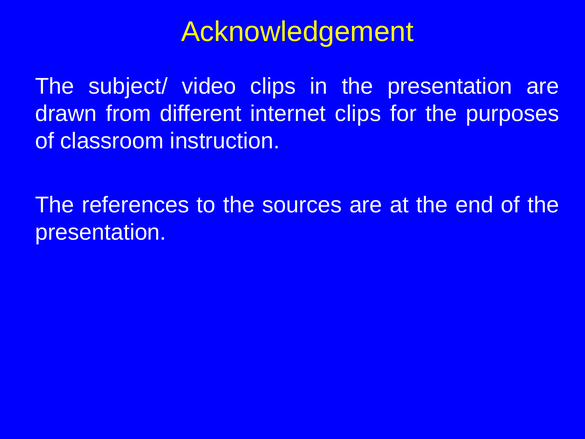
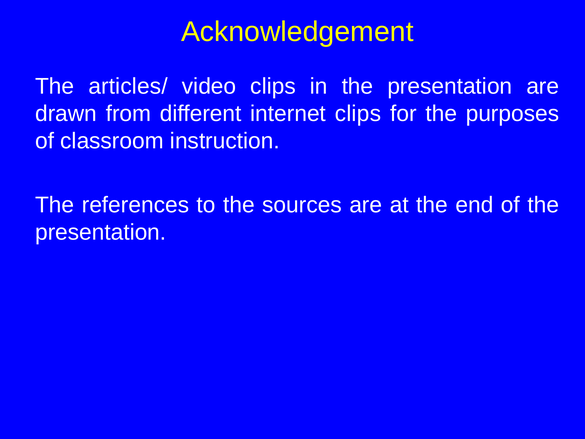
subject/: subject/ -> articles/ (128, 86)
